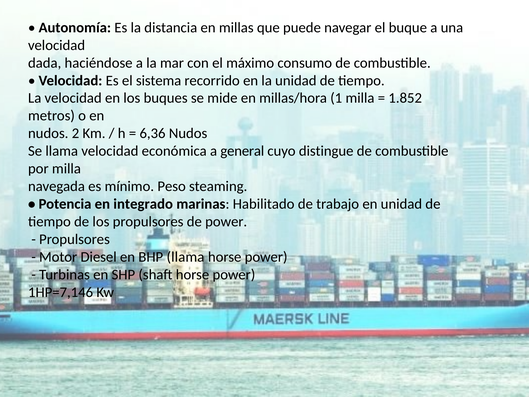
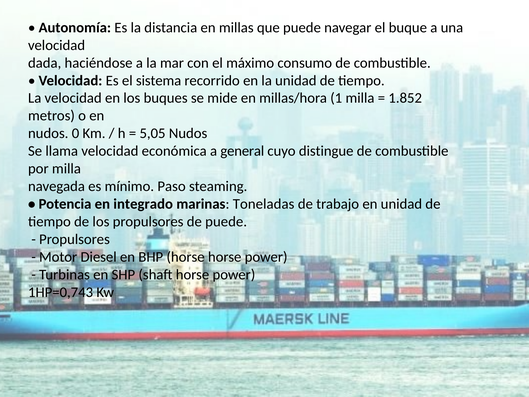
2: 2 -> 0 (76, 133)
6,36: 6,36 -> 5,05 (153, 133)
Peso: Peso -> Paso (172, 186)
Habilitado: Habilitado -> Toneladas (264, 204)
de power: power -> puede (226, 222)
BHP llama: llama -> horse (186, 257)
1HP=7,146: 1HP=7,146 -> 1HP=0,743 (61, 292)
